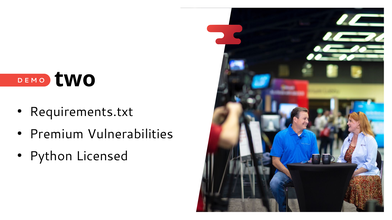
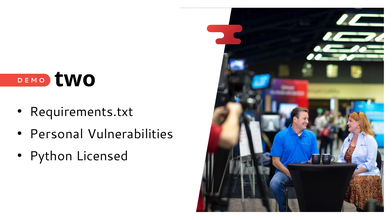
Premium: Premium -> Personal (57, 134)
